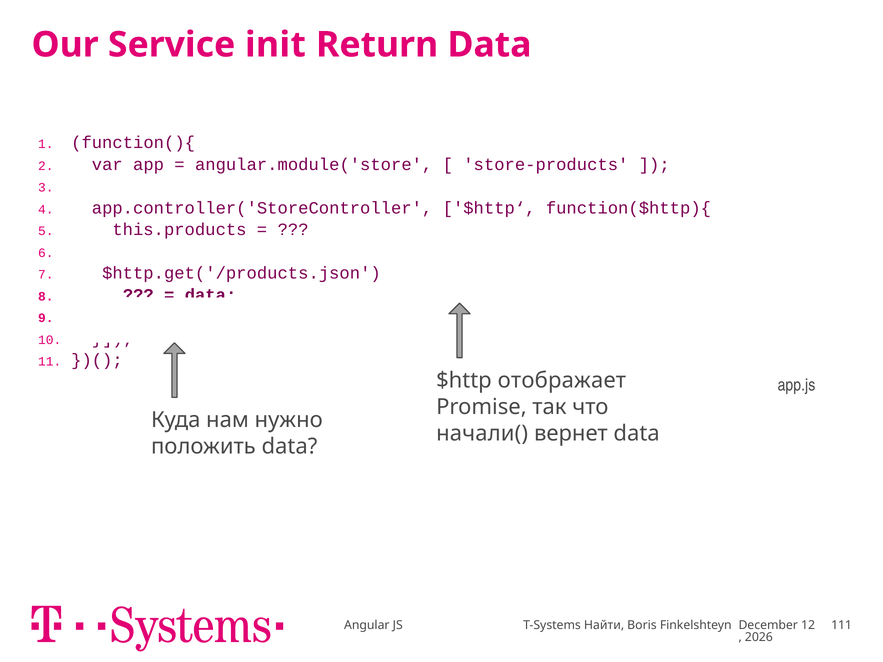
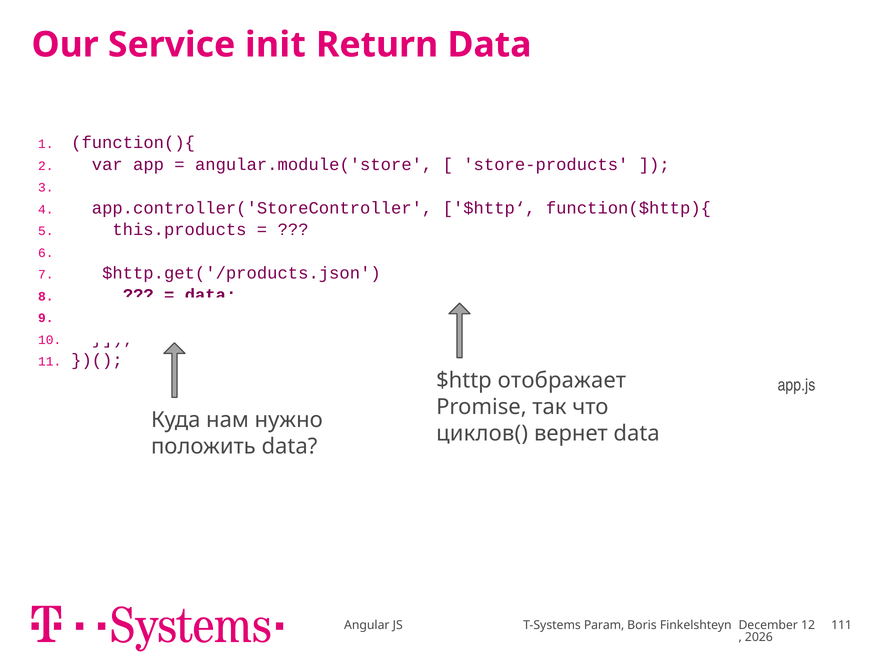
начали(: начали( -> циклов( (482, 433)
Найти: Найти -> Param (604, 625)
